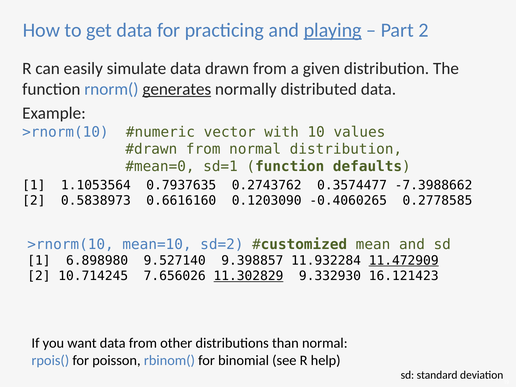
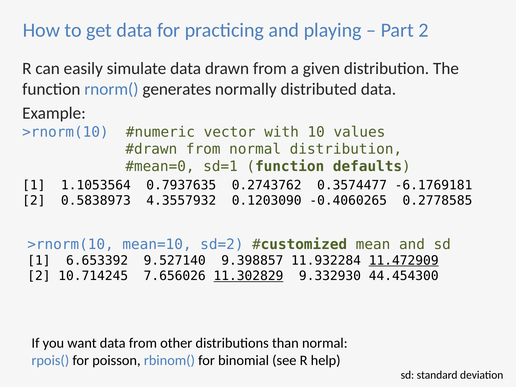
playing underline: present -> none (333, 30)
generates underline: present -> none (177, 89)
-7.3988662: -7.3988662 -> -6.1769181 (434, 185)
0.6616160: 0.6616160 -> 4.3557932 (181, 201)
6.898980: 6.898980 -> 6.653392 (97, 261)
16.121423: 16.121423 -> 44.454300 (404, 276)
